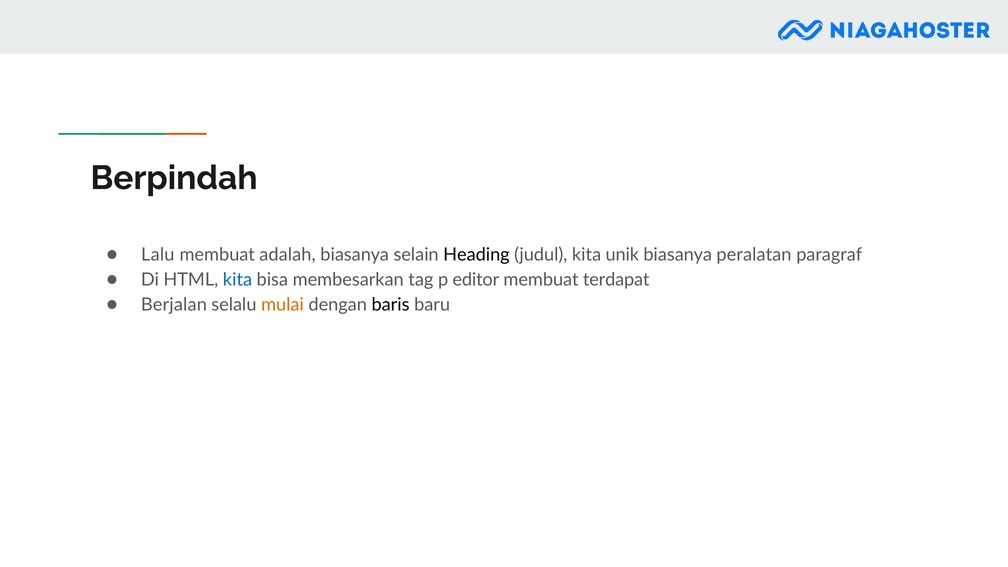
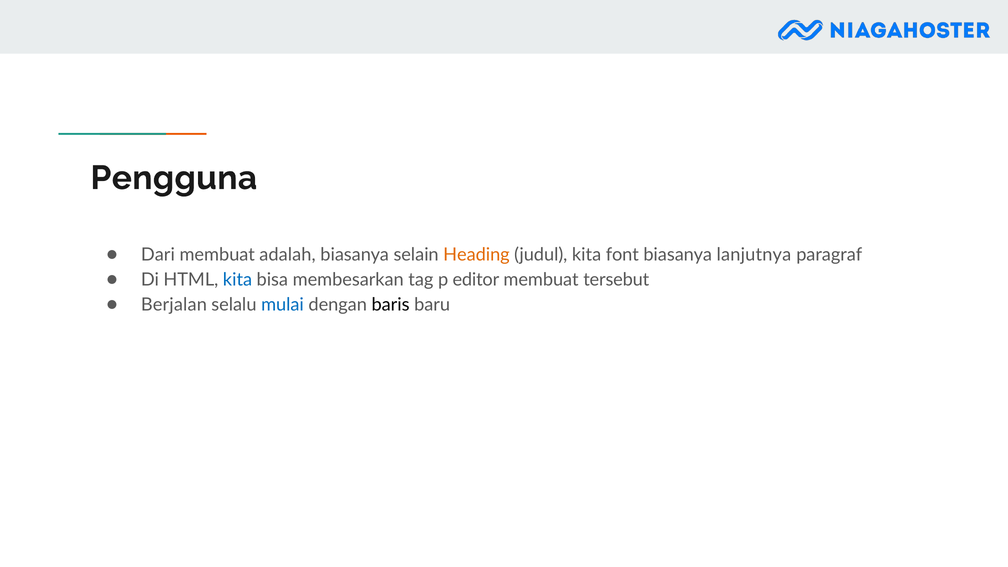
Berpindah: Berpindah -> Pengguna (174, 178)
Lalu: Lalu -> Dari (158, 255)
Heading colour: black -> orange (476, 255)
unik: unik -> font (622, 255)
peralatan: peralatan -> lanjutnya (754, 255)
terdapat: terdapat -> tersebut (616, 280)
mulai colour: orange -> blue (283, 305)
